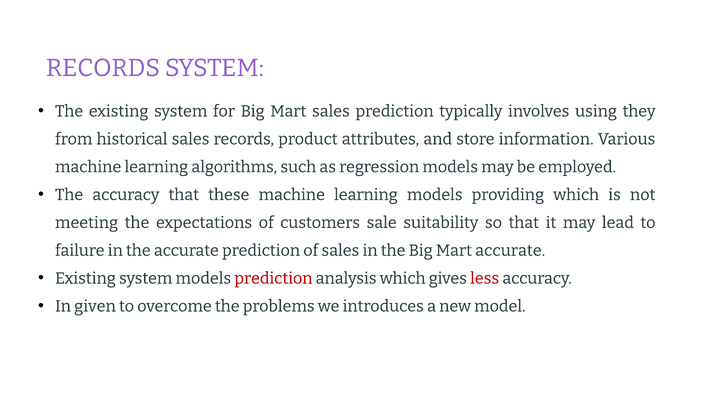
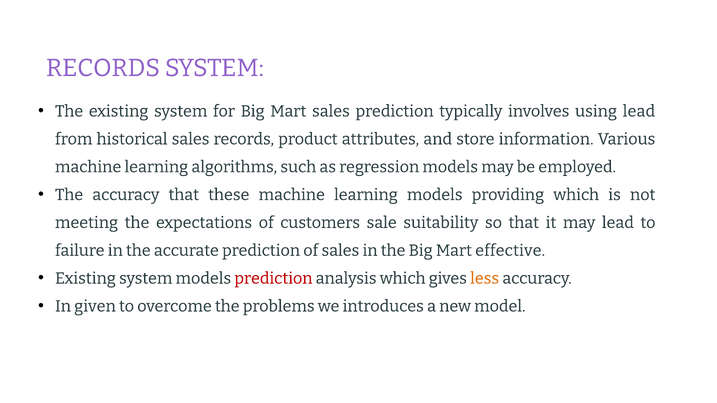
using they: they -> lead (639, 111)
Mart accurate: accurate -> effective (510, 251)
less colour: red -> orange (485, 279)
